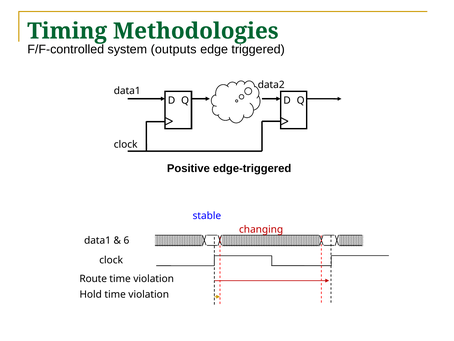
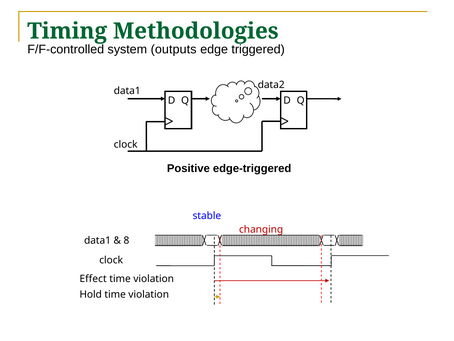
6: 6 -> 8 (126, 240)
Route: Route -> Effect (93, 278)
